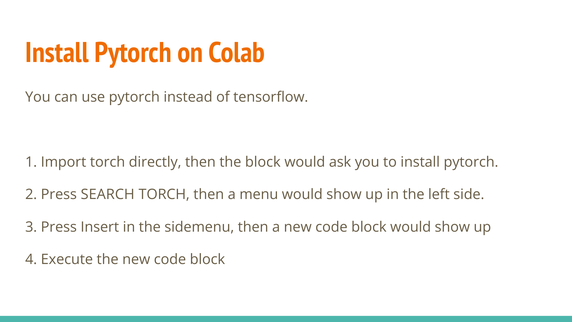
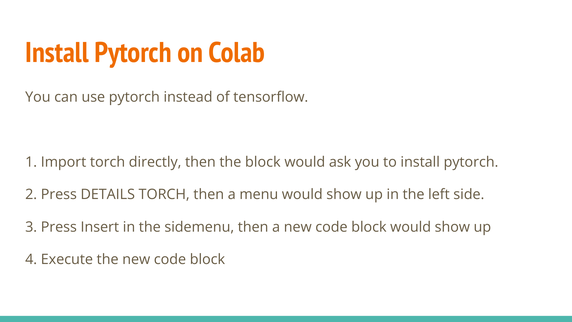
SEARCH: SEARCH -> DETAILS (108, 194)
